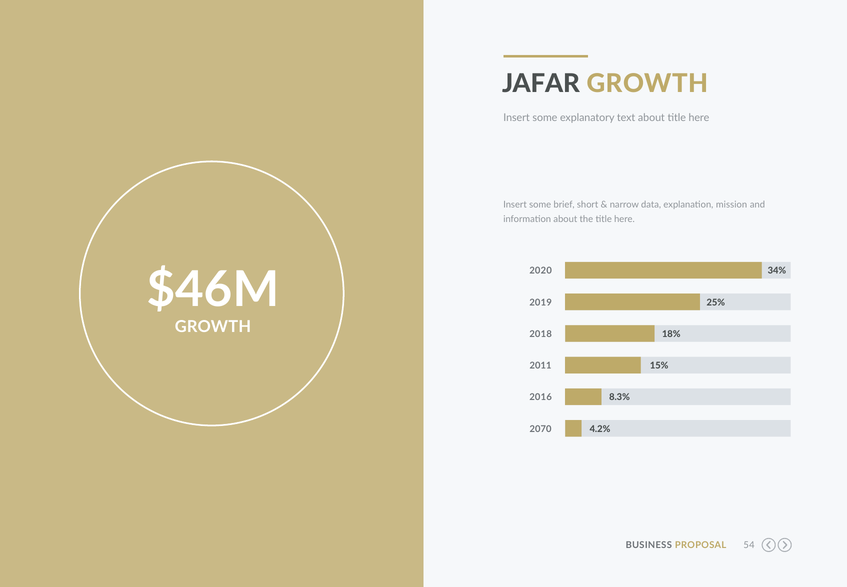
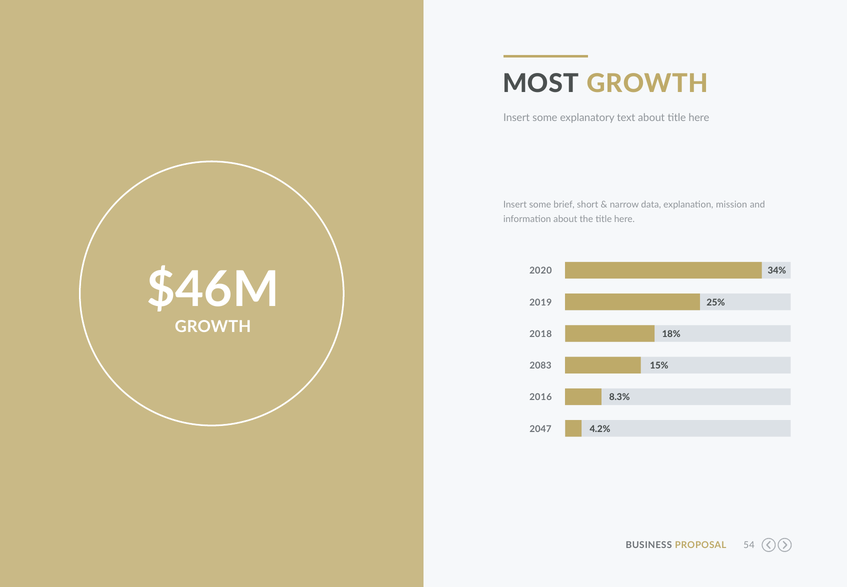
JAFAR: JAFAR -> MOST (541, 83)
2011: 2011 -> 2083 (541, 365)
2070: 2070 -> 2047 (541, 429)
